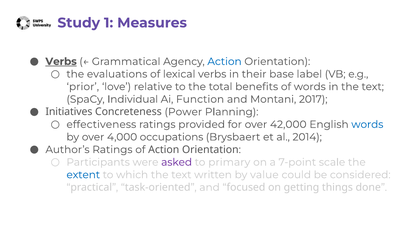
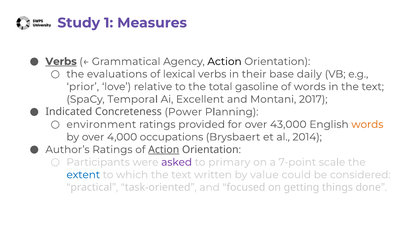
Action colour: blue -> black (225, 62)
label: label -> daily (309, 74)
benefits: benefits -> gasoline (257, 87)
Individual: Individual -> Temporal (133, 99)
Function: Function -> Excellent (200, 99)
Initiatives: Initiatives -> Indicated (69, 112)
effectiveness: effectiveness -> environment (101, 125)
42,000: 42,000 -> 43,000 (288, 125)
words colour: blue -> orange (367, 125)
Action underline: none -> present (164, 150)
